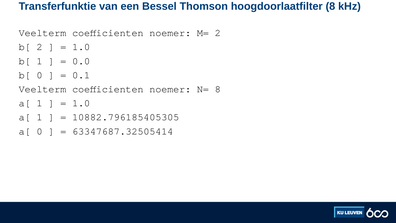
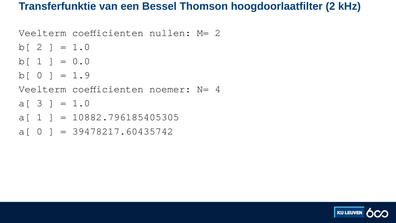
hoogdoorlaatfilter 8: 8 -> 2 (330, 6)
noemer: noemer -> nullen (170, 33)
0.1: 0.1 -> 1.9 (81, 75)
N= 8: 8 -> 4 (218, 89)
1: 1 -> 3 (40, 103)
63347687.32505414: 63347687.32505414 -> 39478217.60435742 (123, 131)
